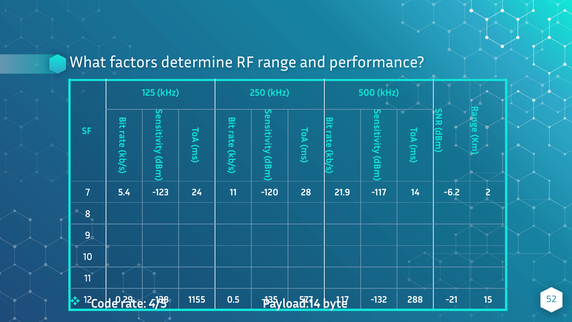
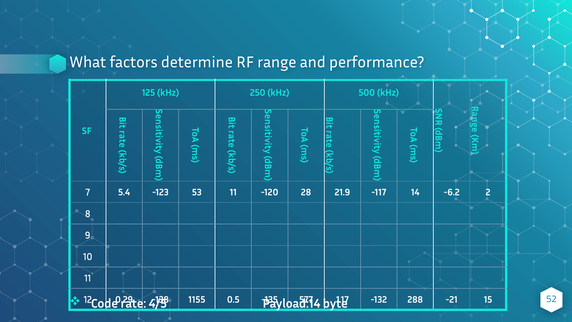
24: 24 -> 53 (197, 192)
